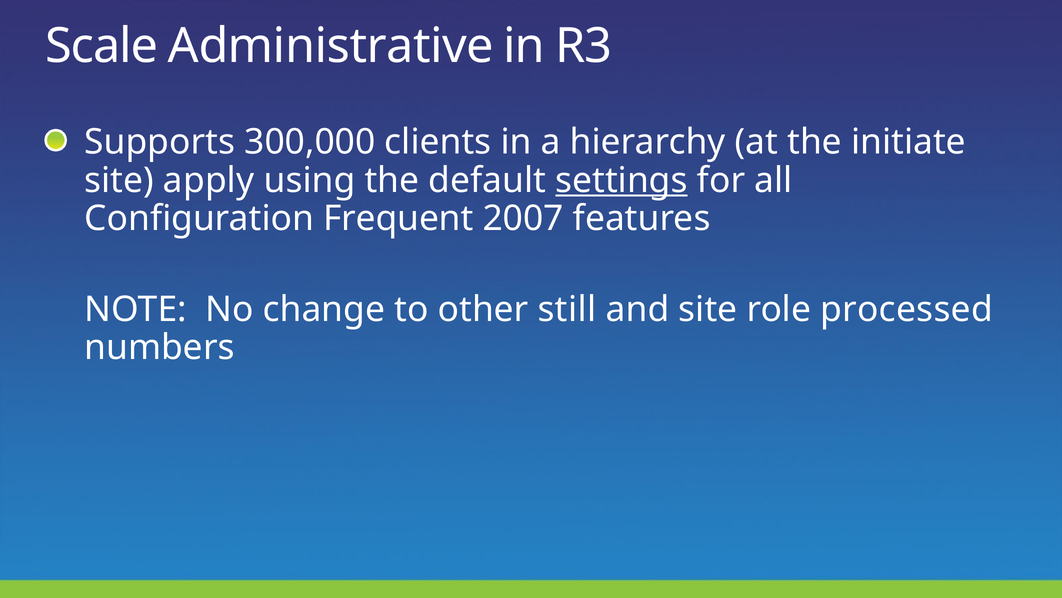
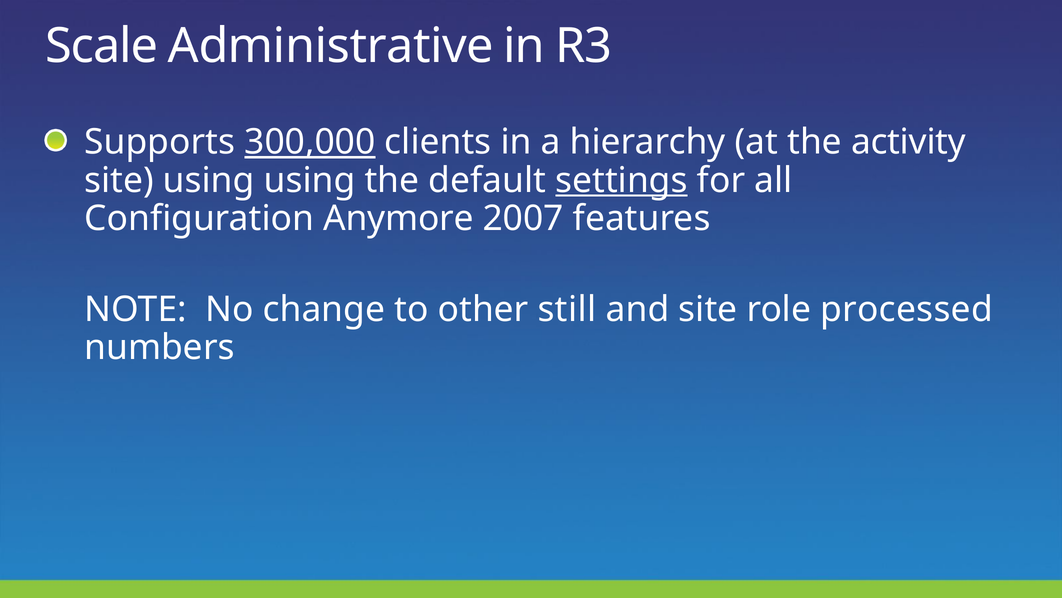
300,000 underline: none -> present (310, 142)
initiate: initiate -> activity (909, 142)
site apply: apply -> using (209, 180)
Frequent: Frequent -> Anymore (398, 218)
